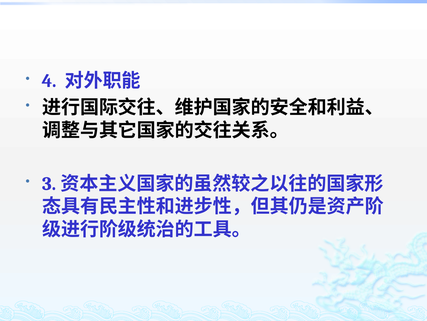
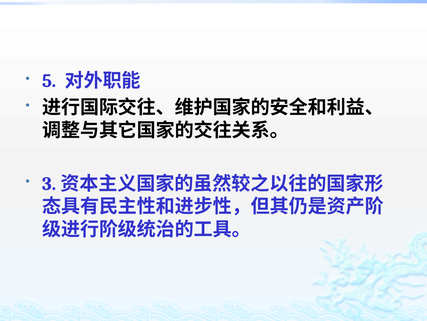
4: 4 -> 5 (49, 81)
